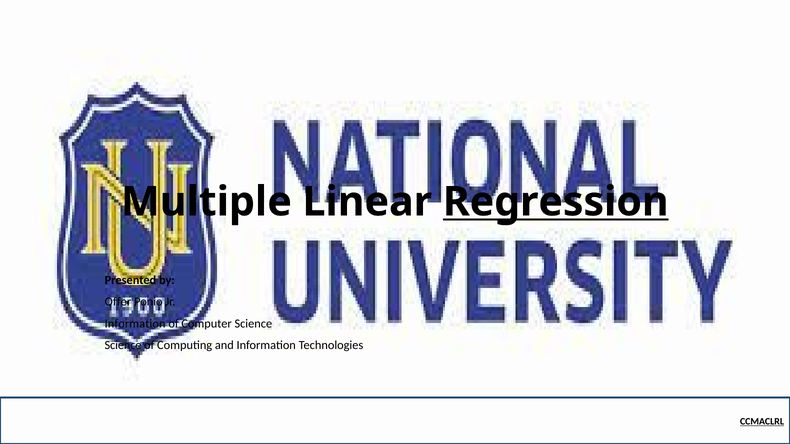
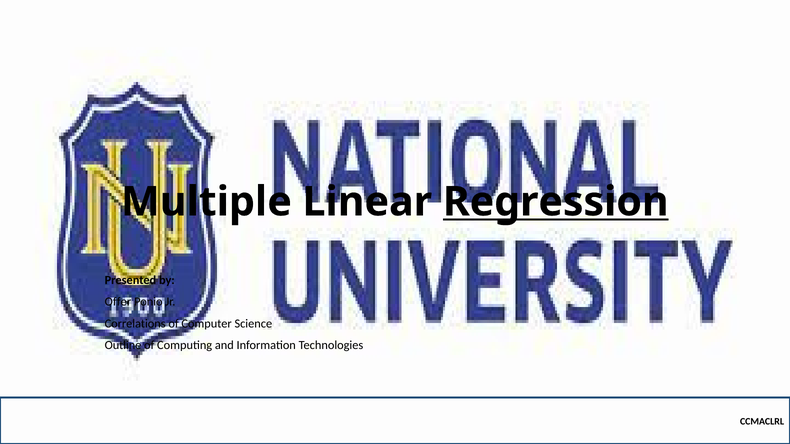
Information: Information -> Correlations (135, 324)
Science: Science -> Outline (123, 345)
CCMACLRL underline: present -> none (762, 422)
